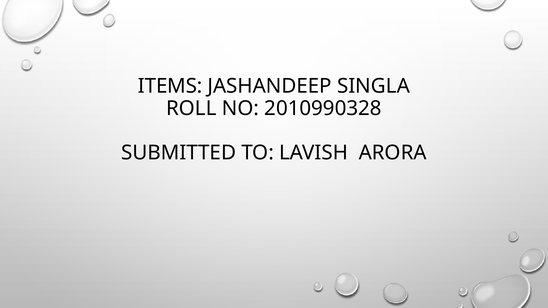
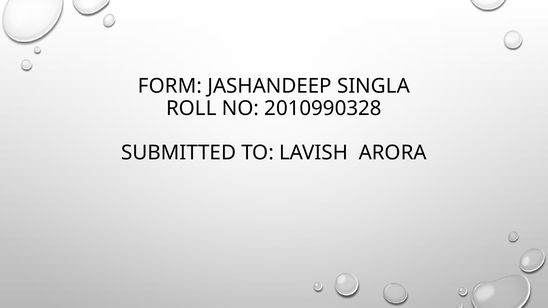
ITEMS: ITEMS -> FORM (170, 86)
